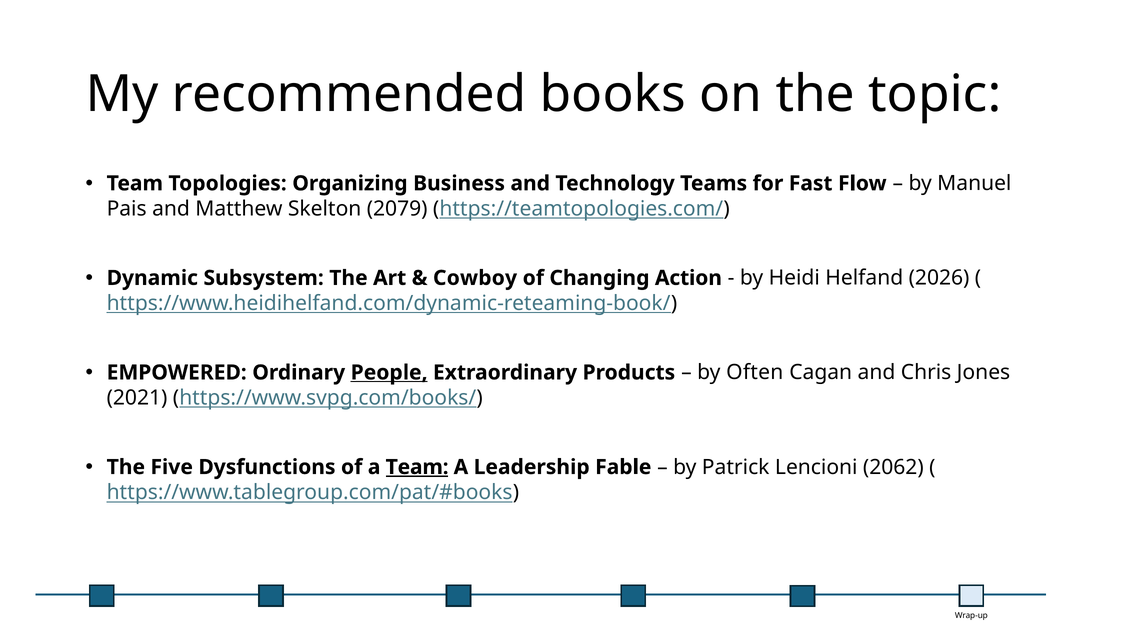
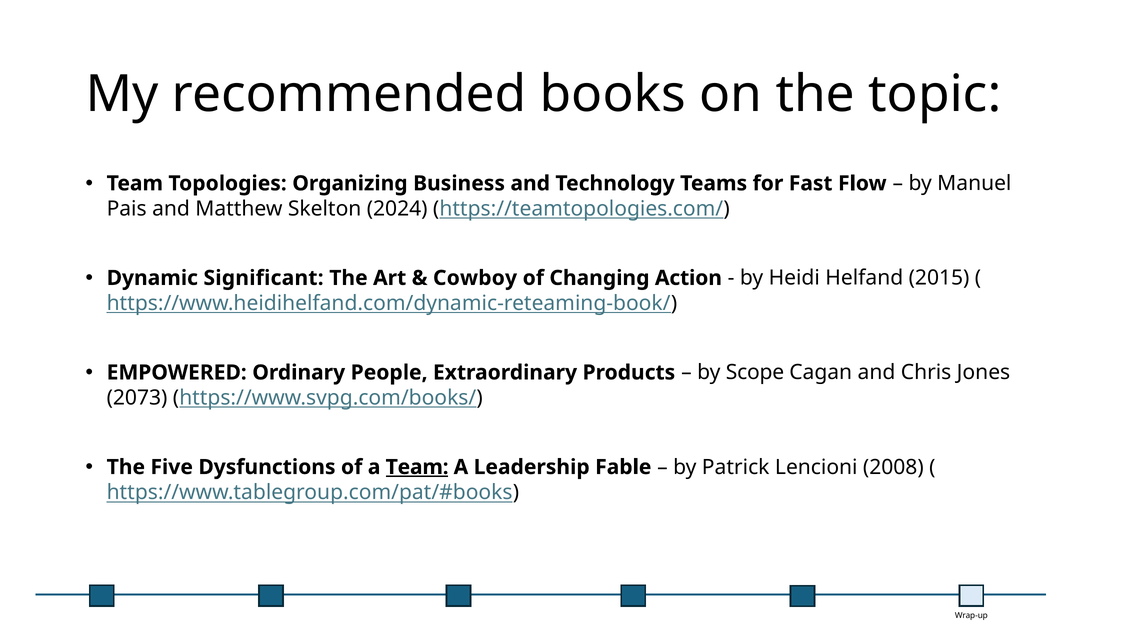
2079: 2079 -> 2024 (397, 209)
Subsystem: Subsystem -> Significant (264, 278)
2026: 2026 -> 2015 (939, 278)
People underline: present -> none (389, 373)
Often: Often -> Scope (755, 373)
2021: 2021 -> 2073 (137, 398)
2062: 2062 -> 2008 (893, 468)
